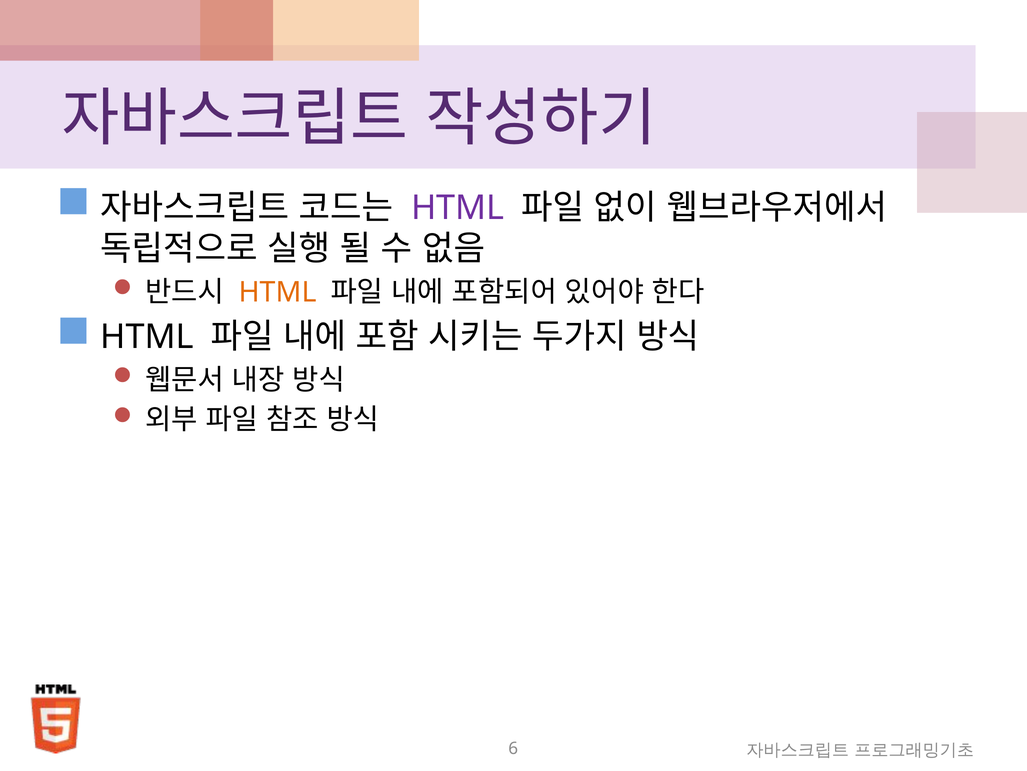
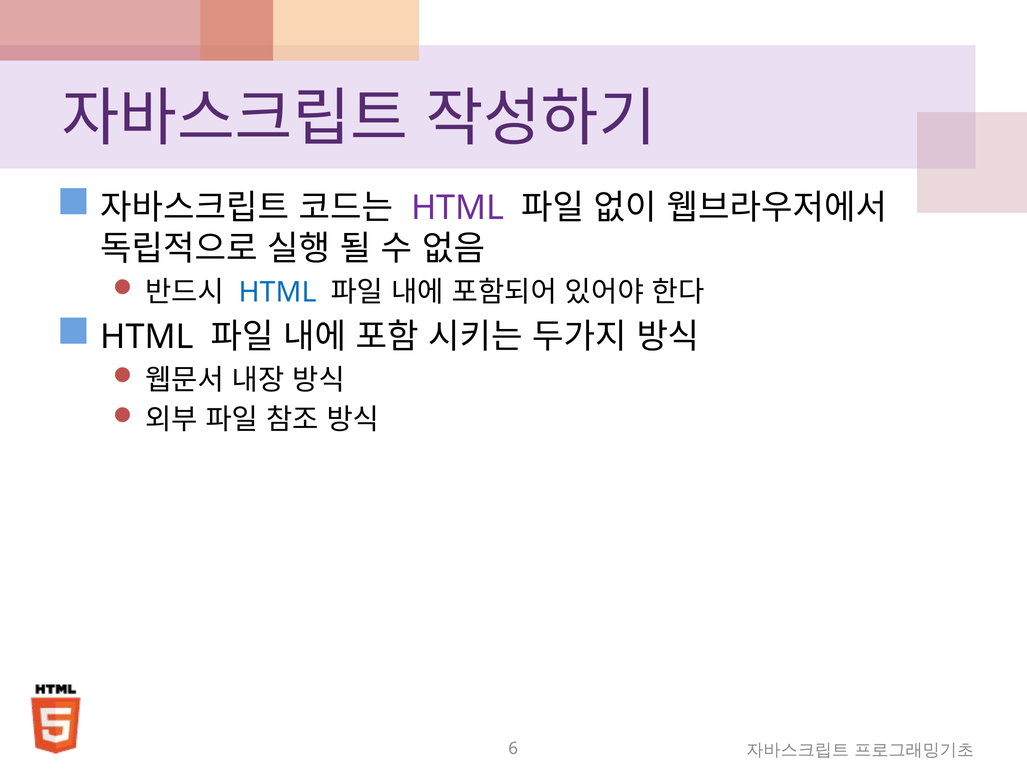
HTML colour: orange -> blue (278, 292)
